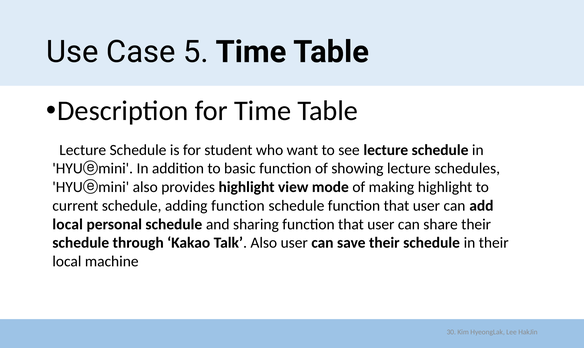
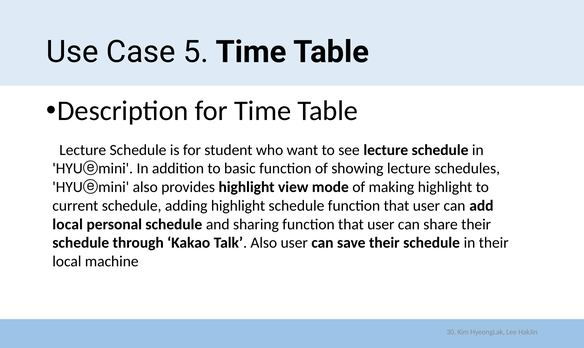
adding function: function -> highlight (238, 205)
